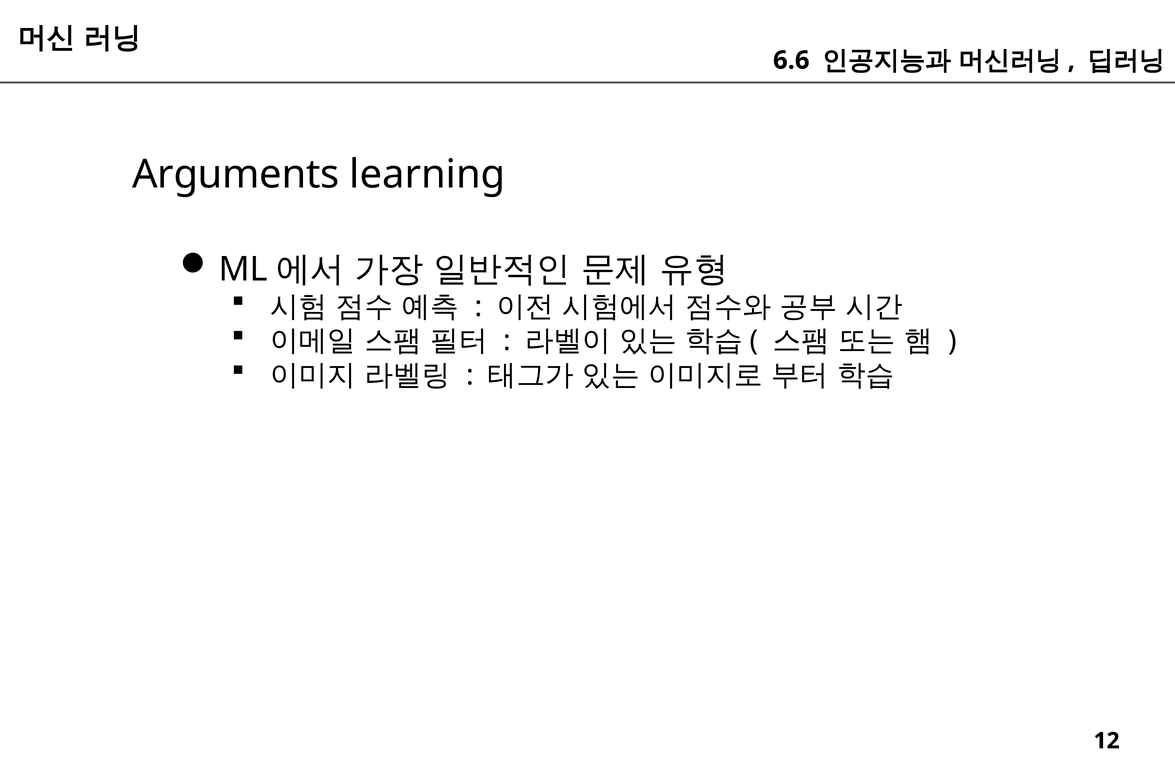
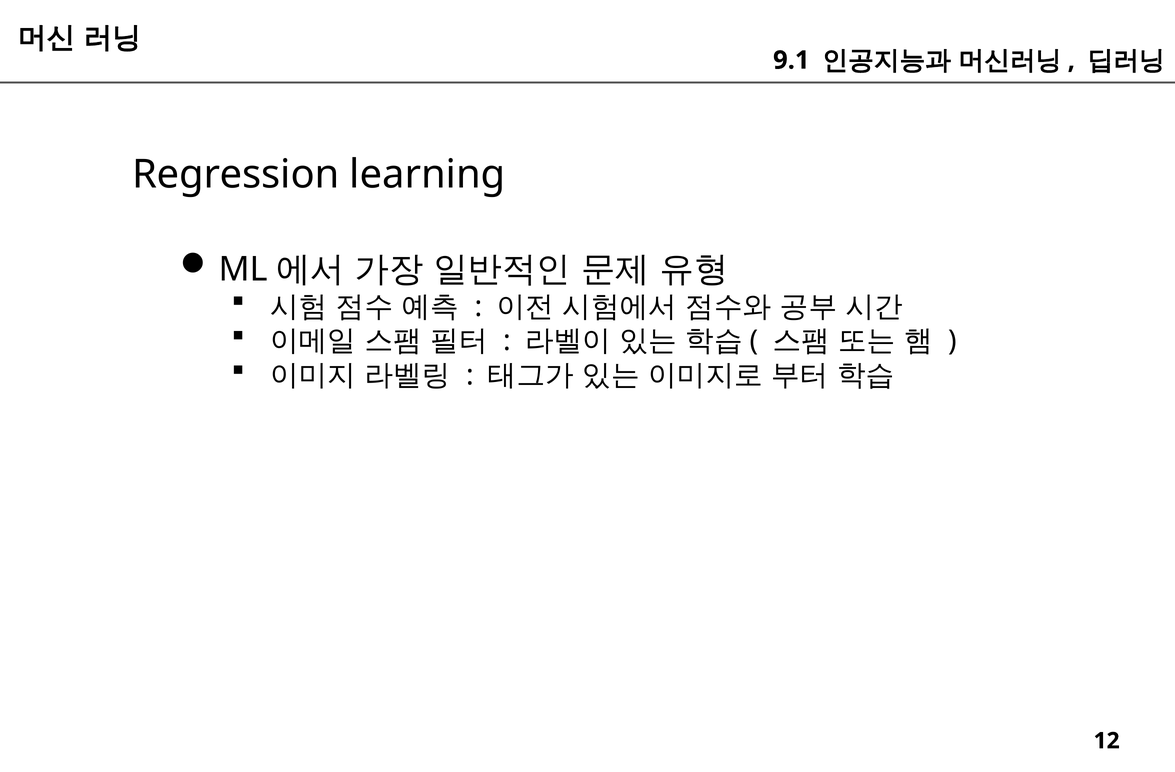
6.6: 6.6 -> 9.1 (791, 60)
Arguments: Arguments -> Regression (236, 174)
